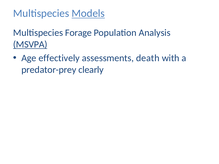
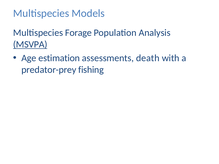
Models underline: present -> none (88, 13)
effectively: effectively -> estimation (59, 58)
clearly: clearly -> fishing (91, 70)
